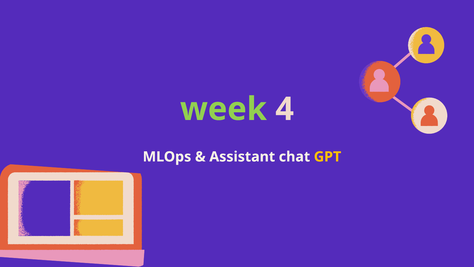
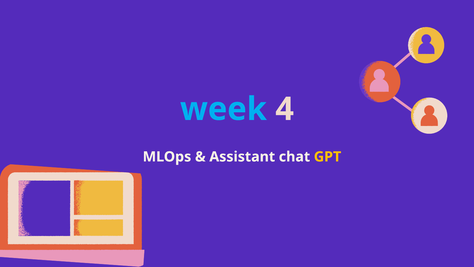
week colour: light green -> light blue (223, 109)
